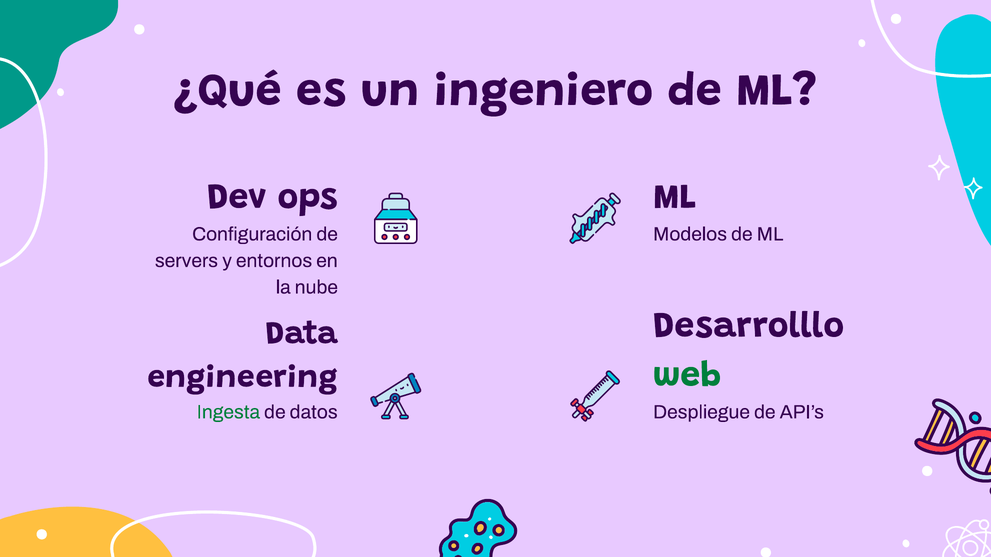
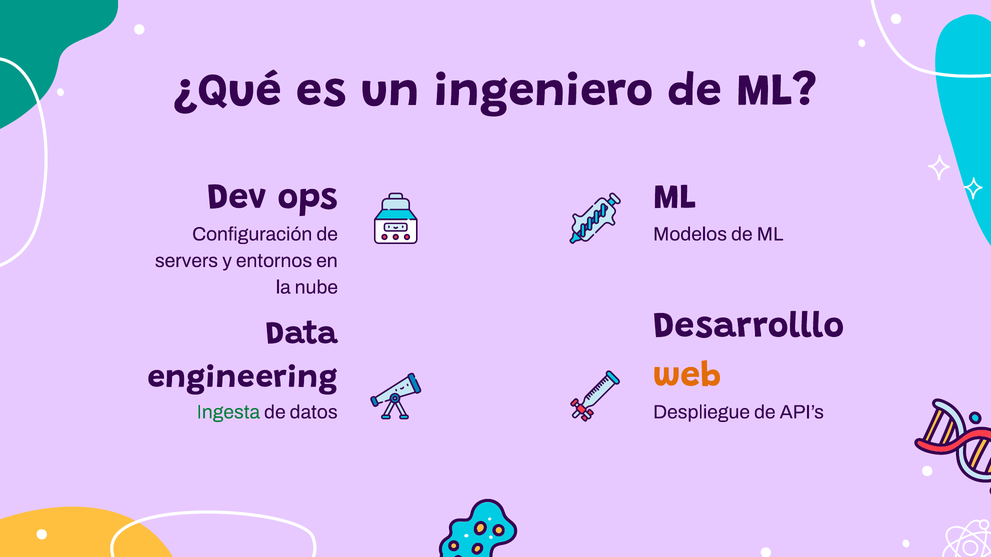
web colour: green -> orange (687, 374)
